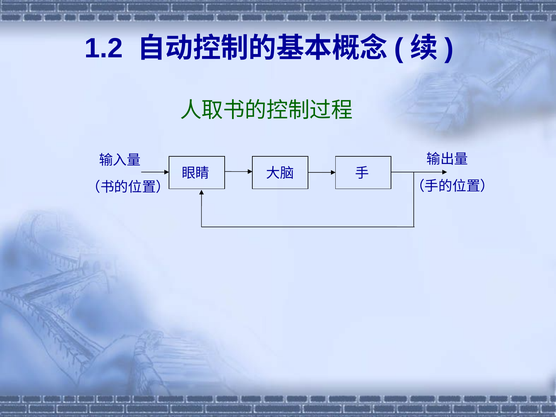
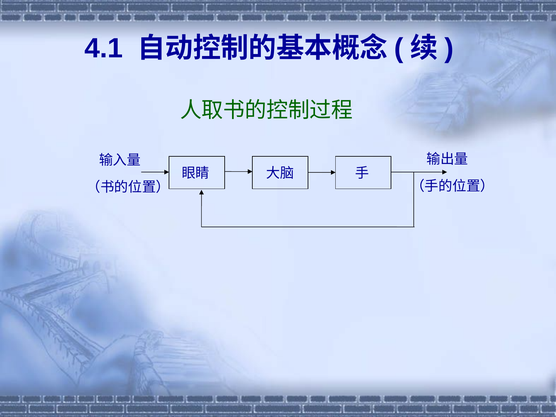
1.2: 1.2 -> 4.1 (104, 48)
